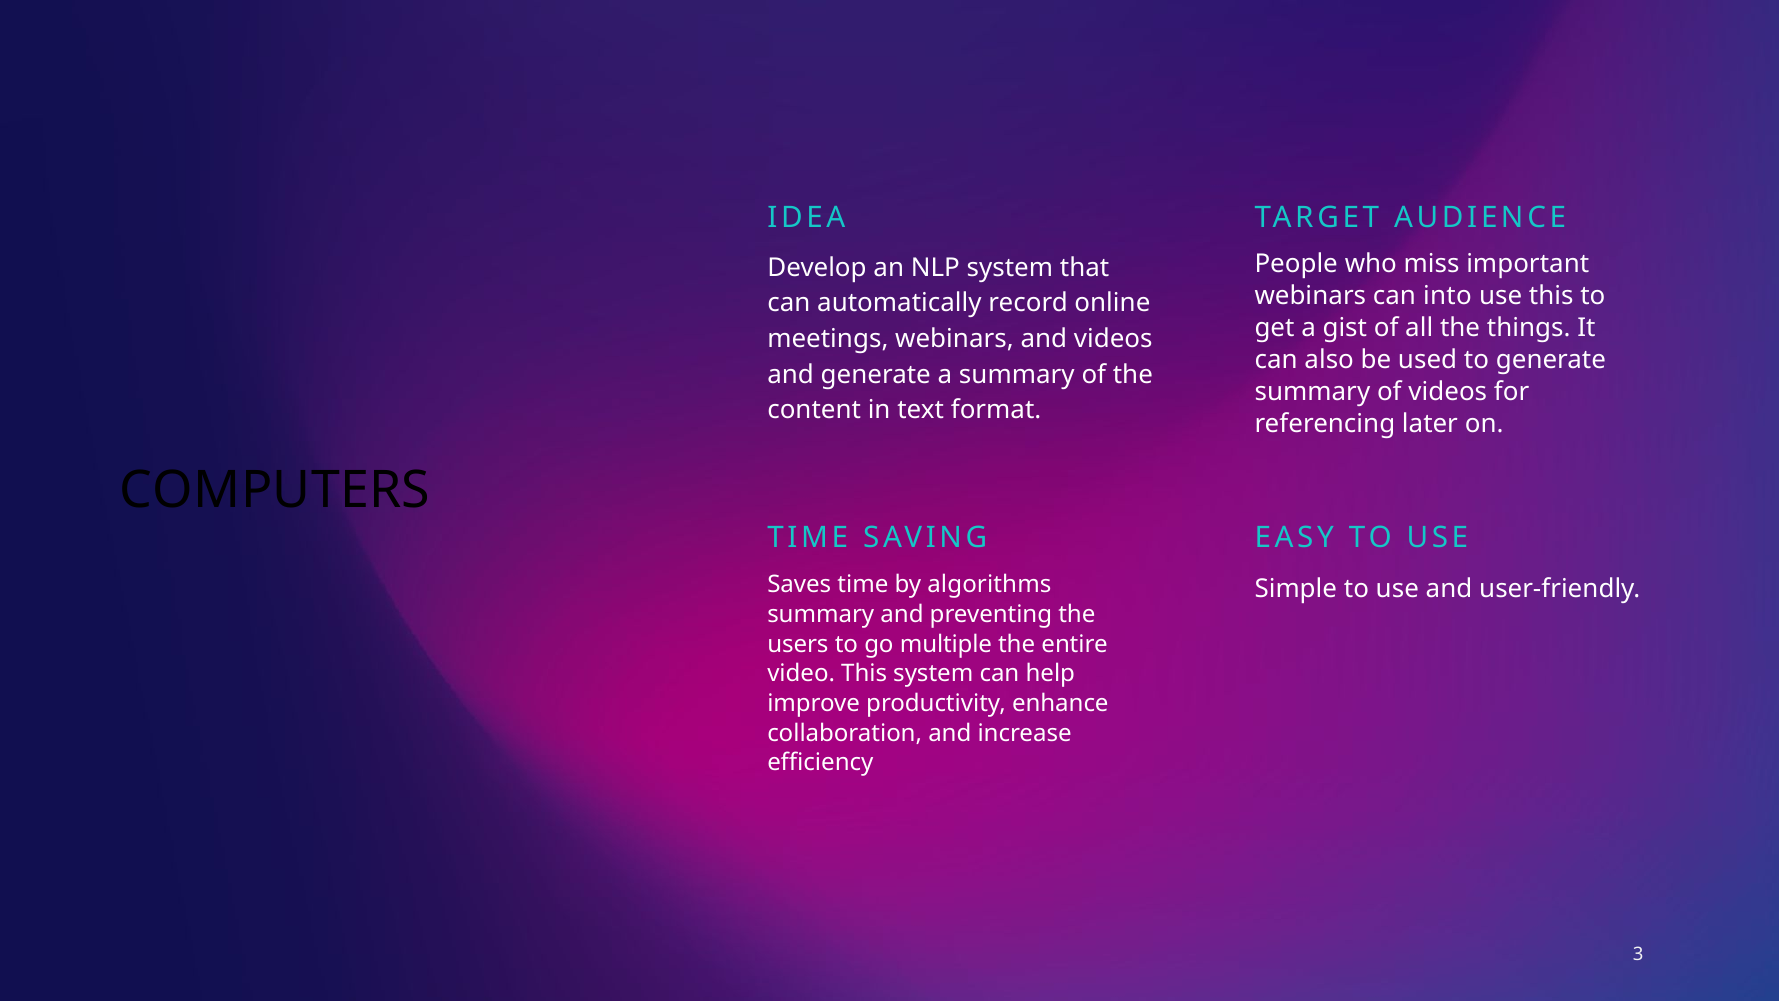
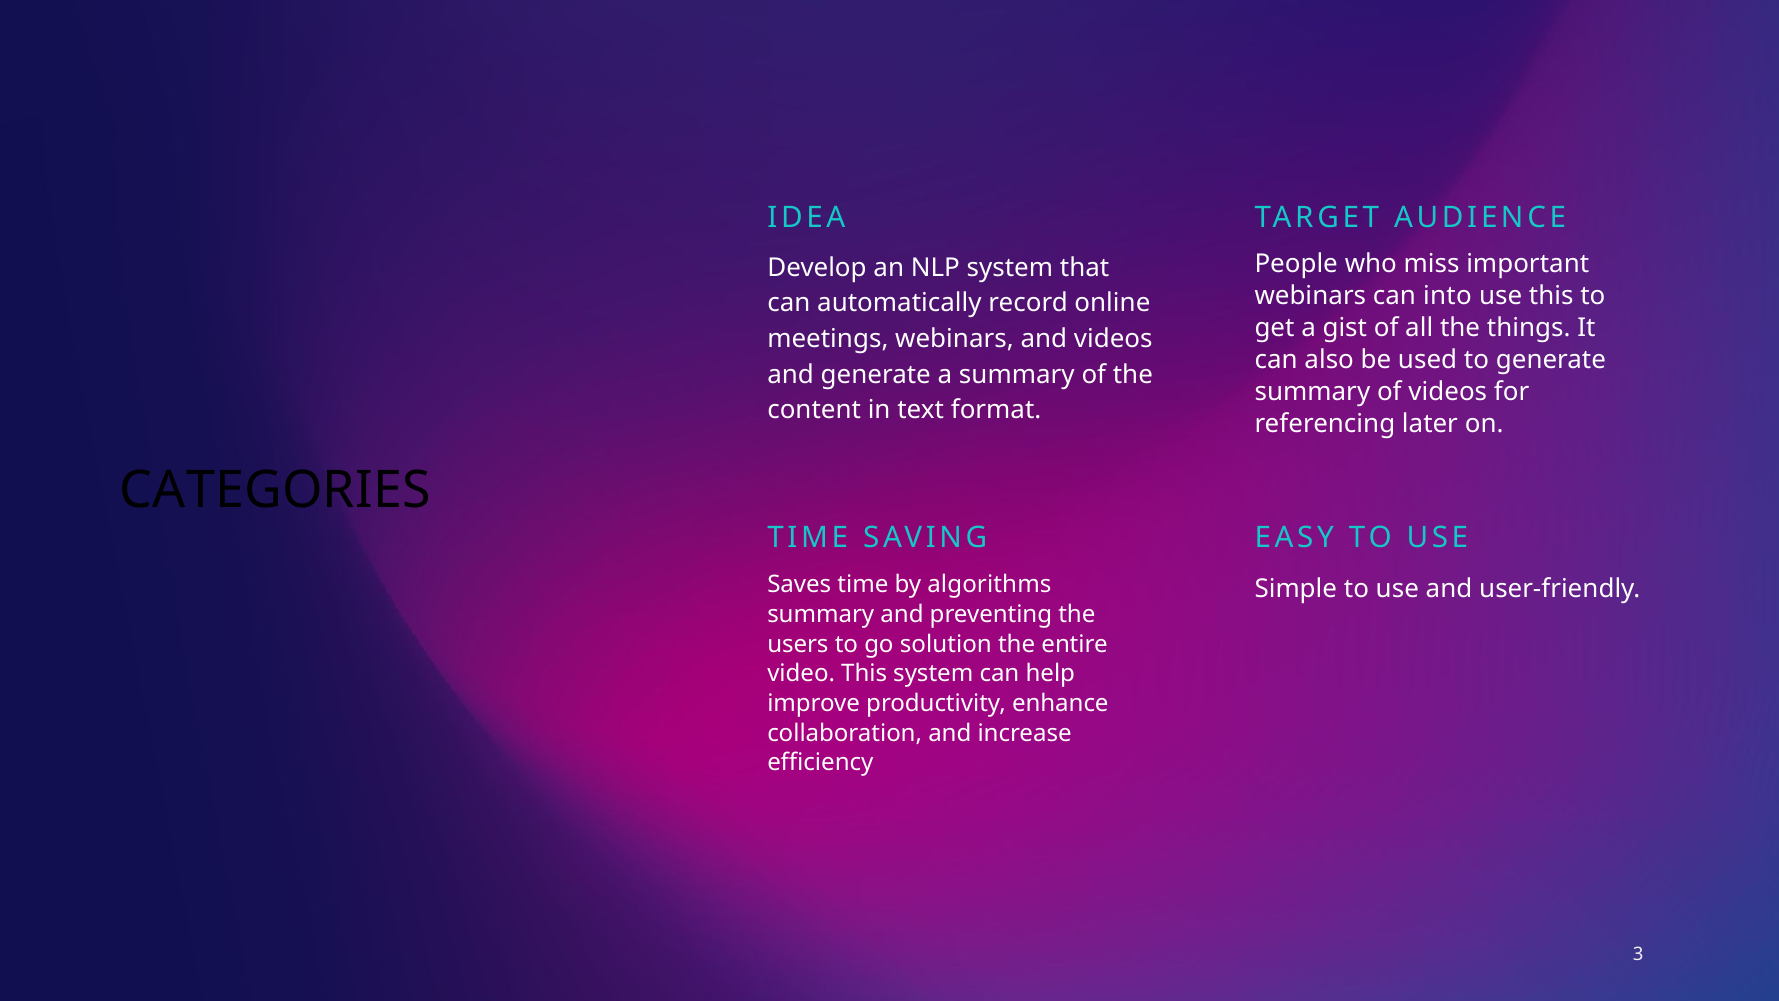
COMPUTERS: COMPUTERS -> CATEGORIES (275, 490)
multiple: multiple -> solution (946, 644)
